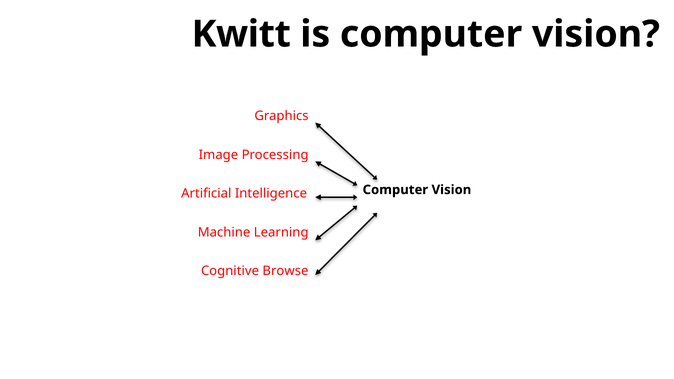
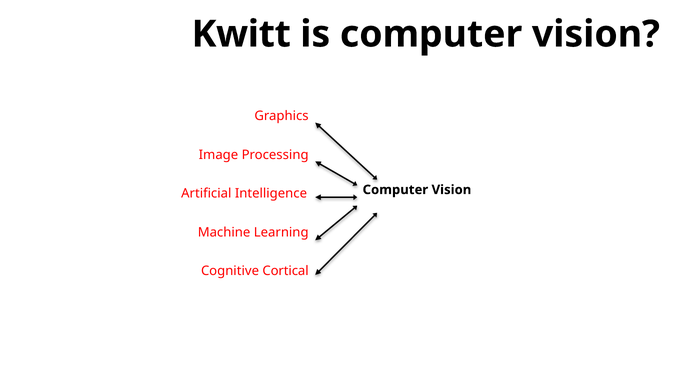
Browse: Browse -> Cortical (286, 271)
